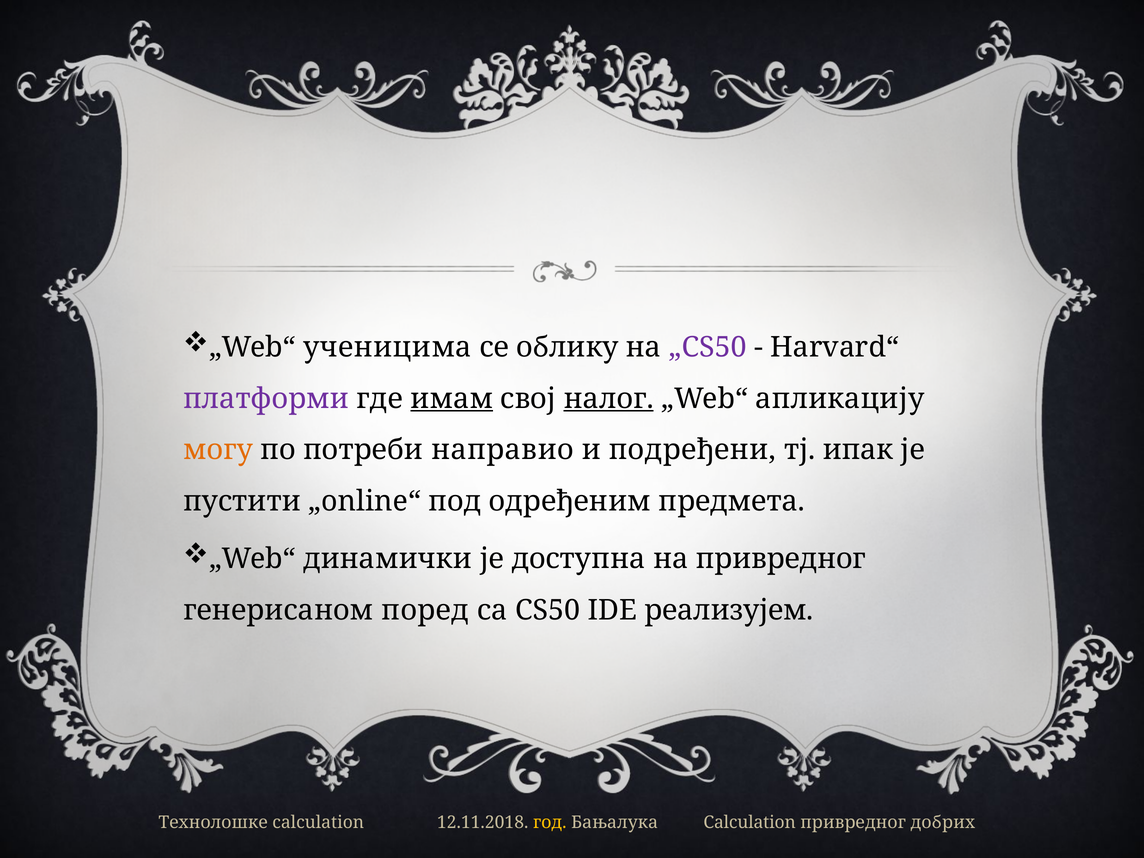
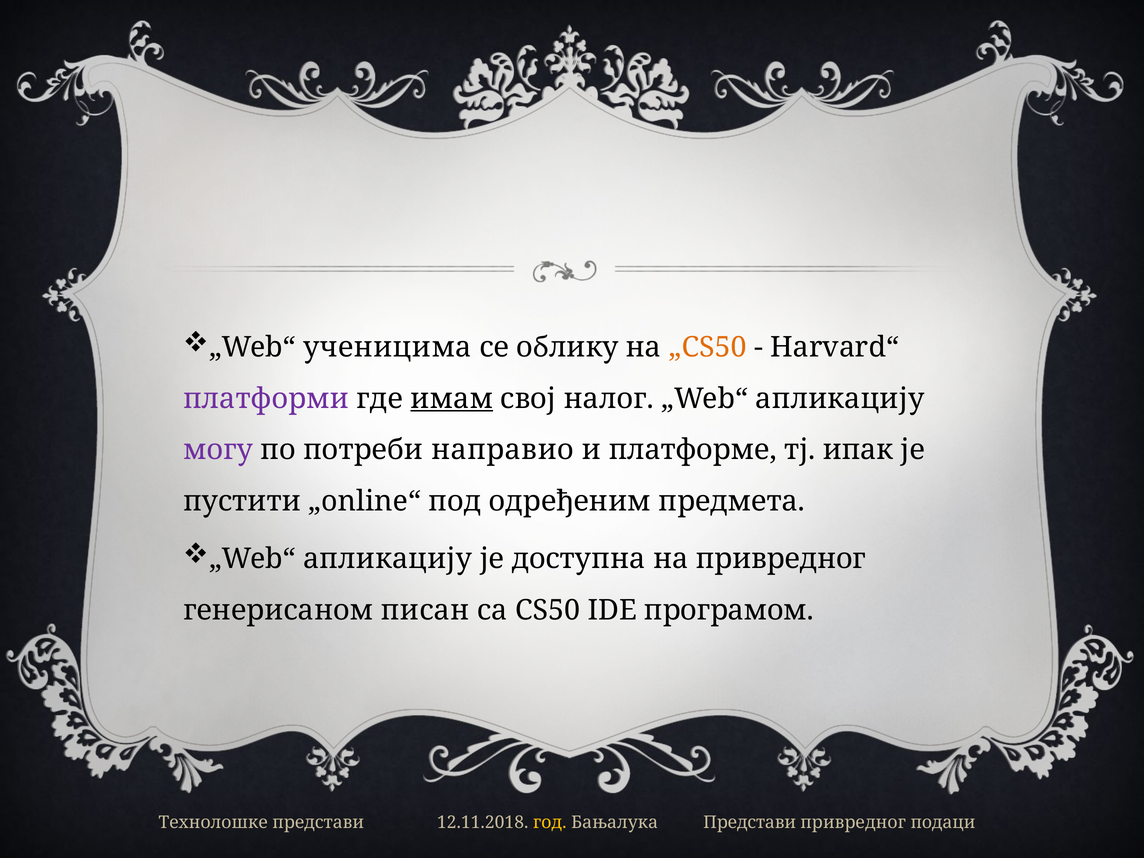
„CS50 colour: purple -> orange (708, 347)
налог underline: present -> none (609, 399)
могу colour: orange -> purple (218, 450)
подређени: подређени -> платформе (693, 450)
динамички: динамички -> апликацију (388, 559)
поред: поред -> писан (425, 610)
реализујем: реализујем -> програмом (729, 610)
Технолошке calculation: calculation -> представи (318, 822)
Бањалука Calculation: Calculation -> Представи (750, 822)
добрих: добрих -> подаци (943, 822)
